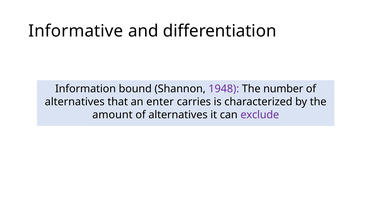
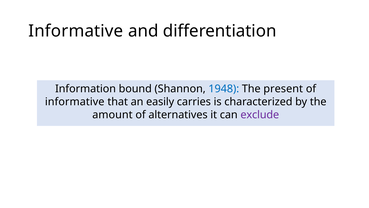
1948 colour: purple -> blue (224, 89)
number: number -> present (283, 89)
alternatives: alternatives -> informative (75, 102)
enter: enter -> easily (160, 102)
